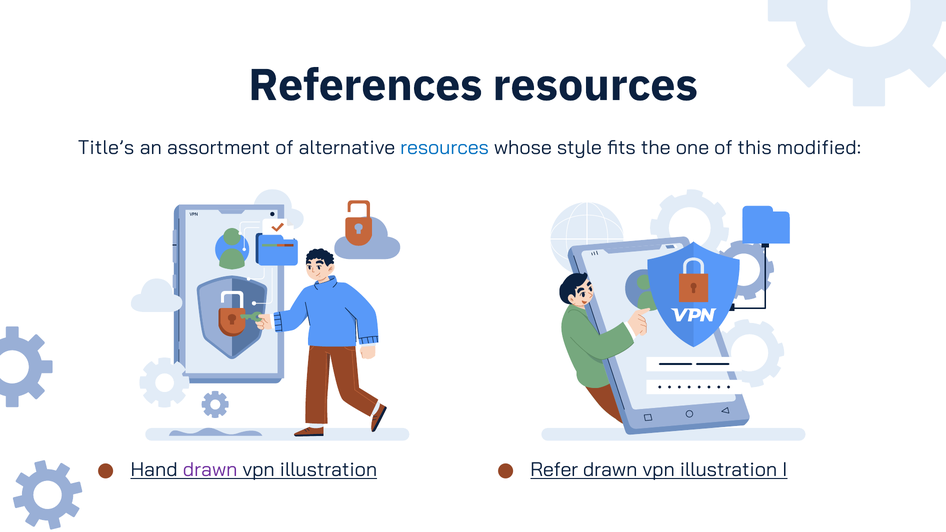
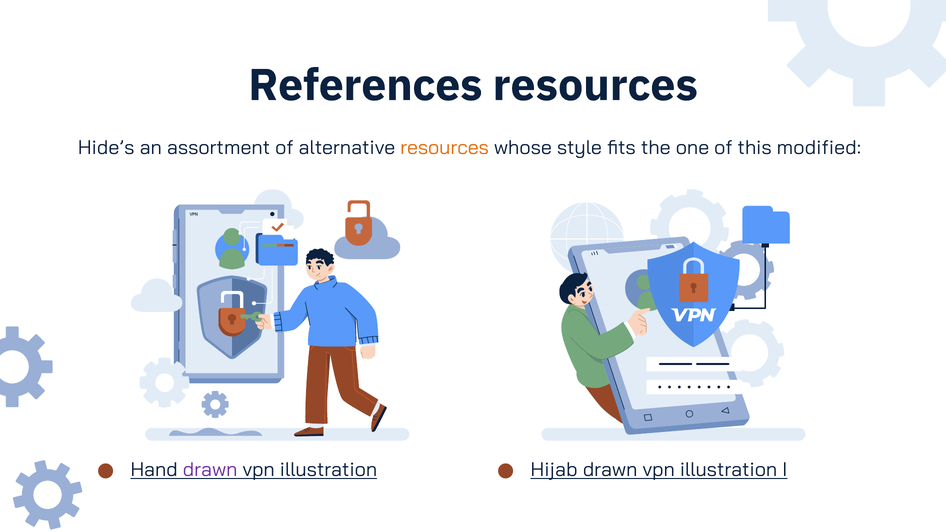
Title’s: Title’s -> Hide’s (106, 148)
resources colour: blue -> orange (445, 148)
Refer: Refer -> Hijab (554, 470)
